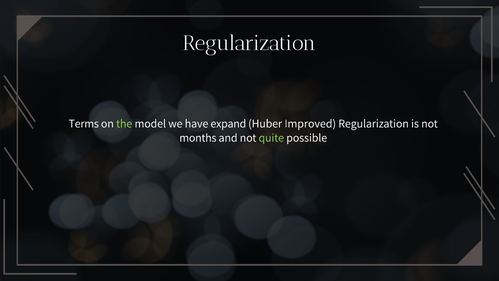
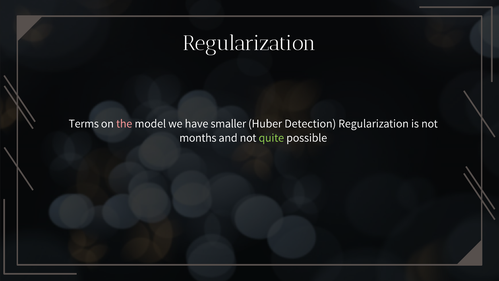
the colour: light green -> pink (124, 123)
expand: expand -> smaller (228, 123)
Improved: Improved -> Detection (310, 123)
